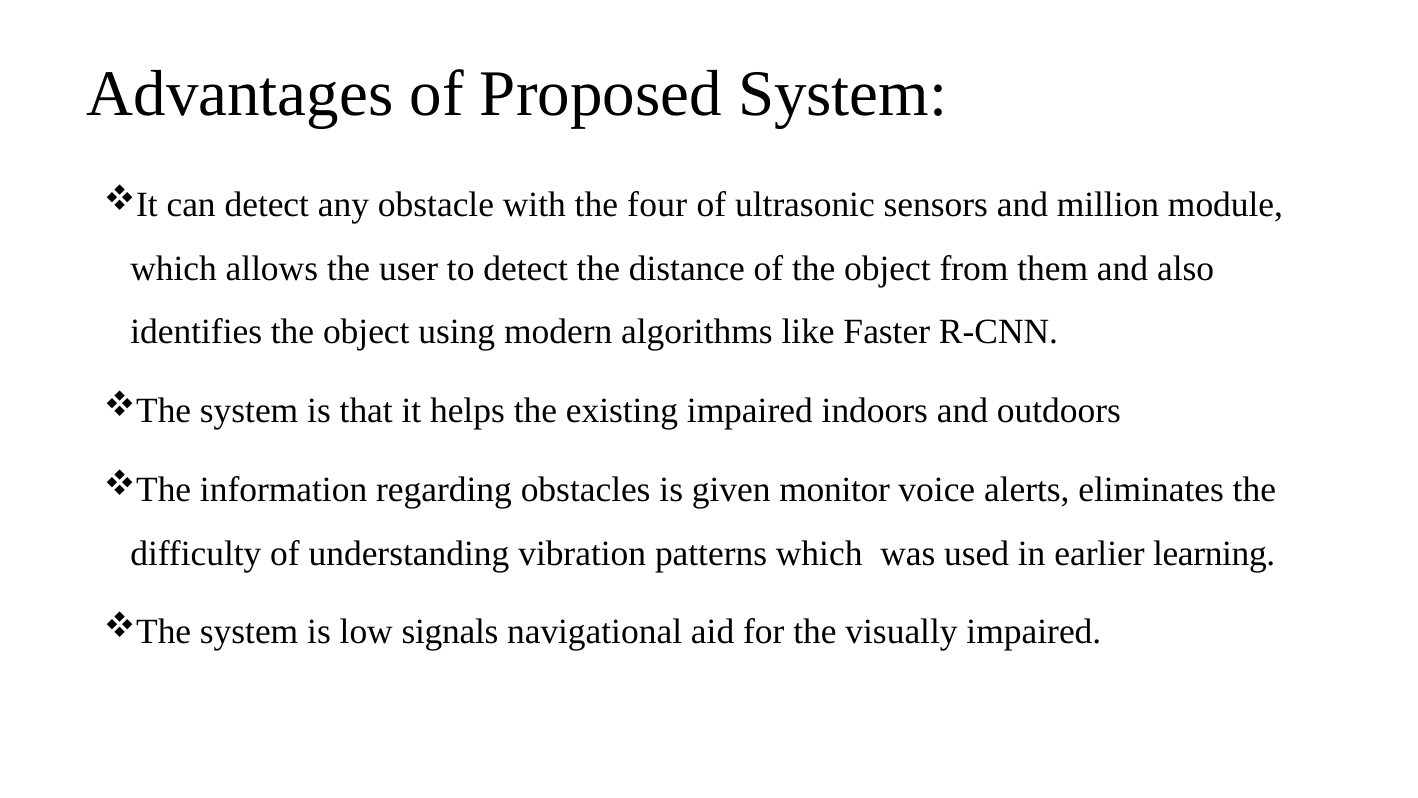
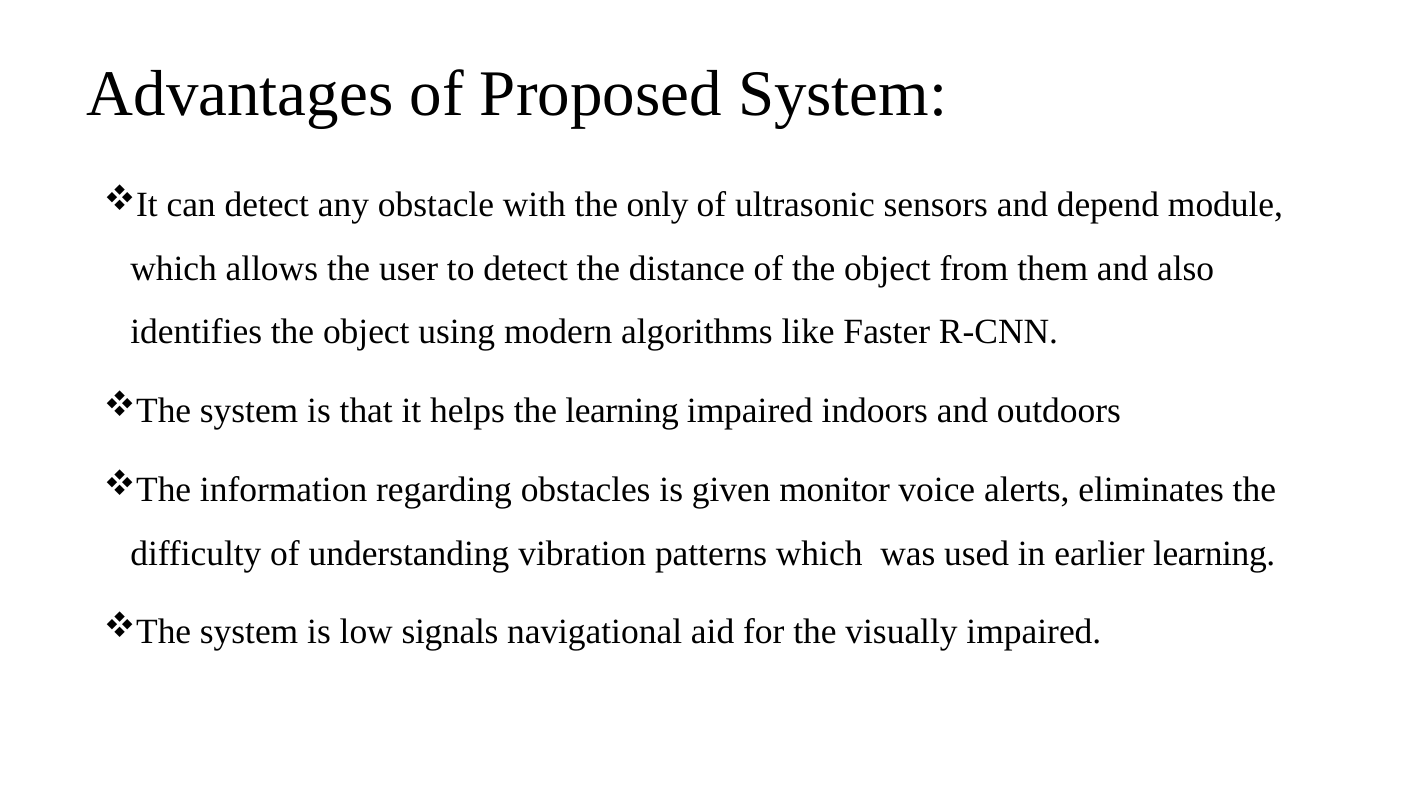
four: four -> only (658, 204)
million: million -> depend (1108, 204)
the existing: existing -> learning (622, 411)
